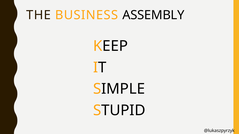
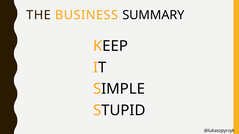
ASSEMBLY: ASSEMBLY -> SUMMARY (153, 15)
